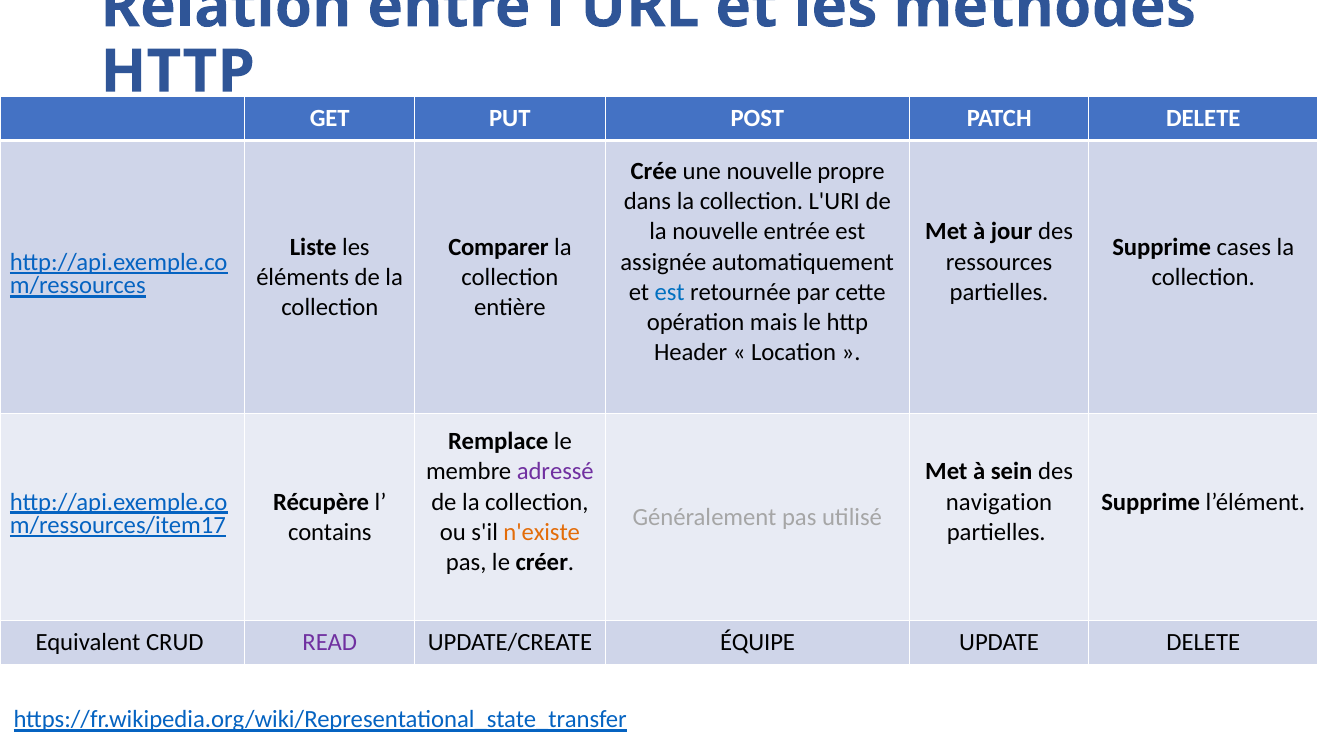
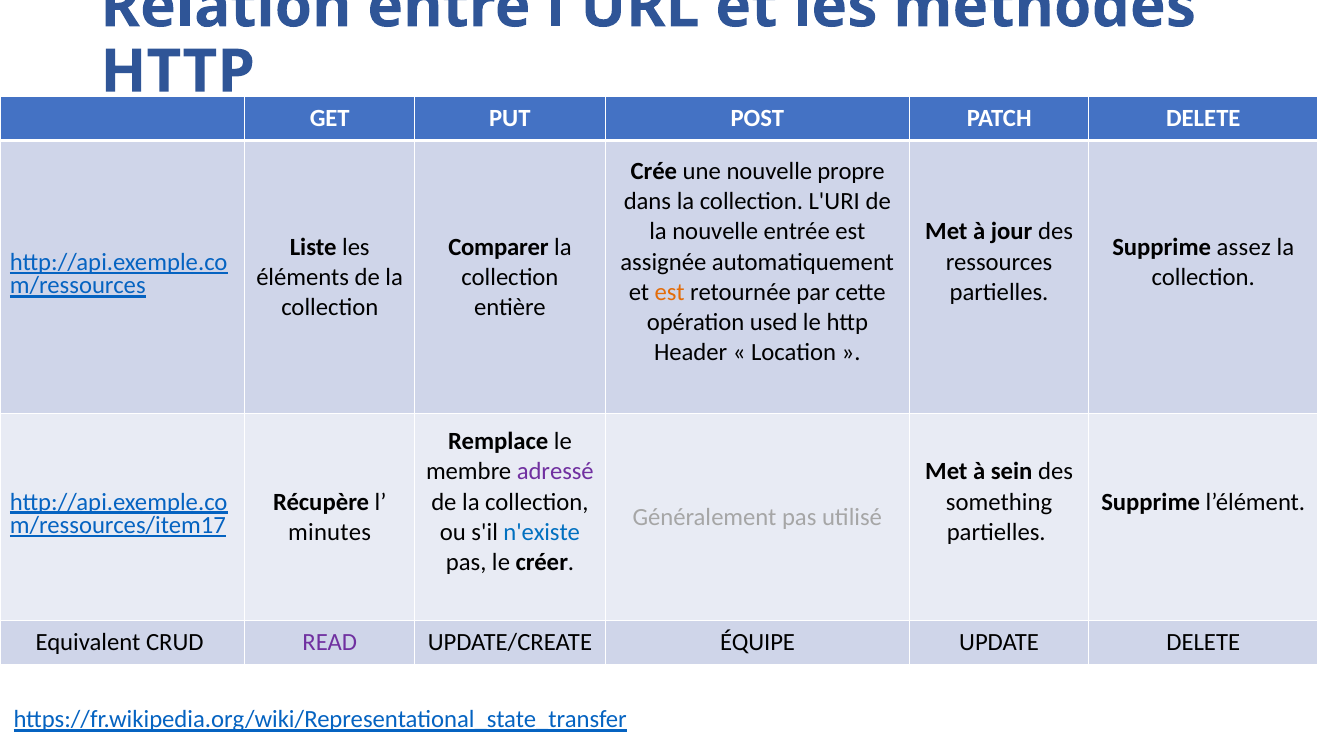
cases: cases -> assez (1244, 247)
est colour: blue -> orange (670, 292)
mais: mais -> used (774, 322)
navigation: navigation -> something (999, 502)
contains: contains -> minutes (330, 532)
n'existe colour: orange -> blue (542, 532)
